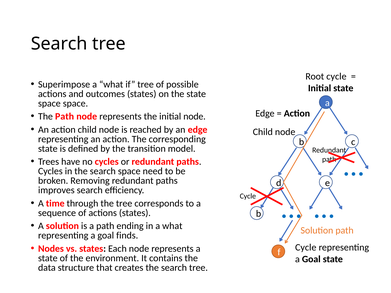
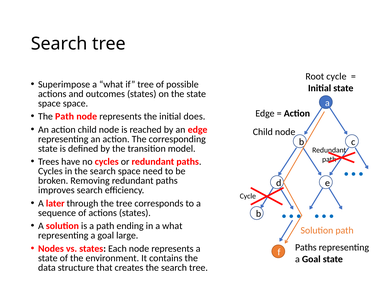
initial node: node -> does (194, 117)
time: time -> later (55, 204)
finds: finds -> large (127, 236)
Cycle: Cycle -> Paths (306, 248)
